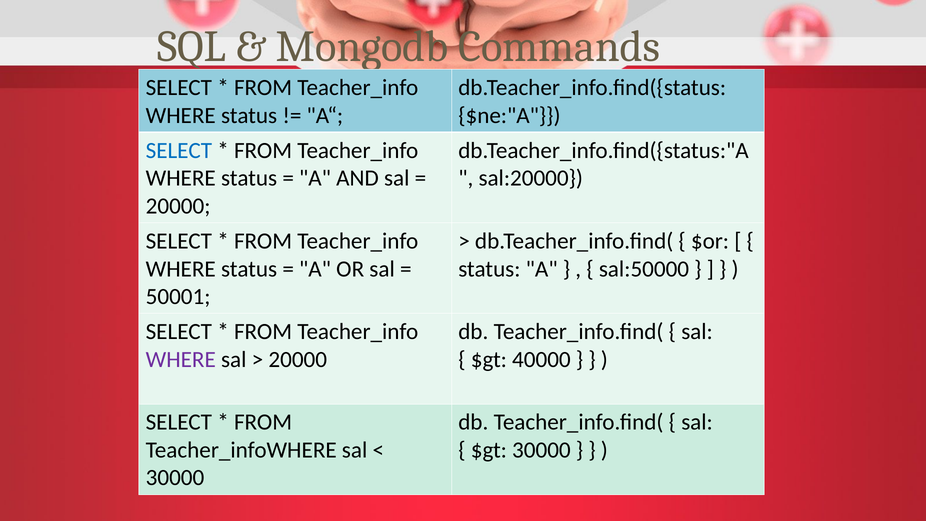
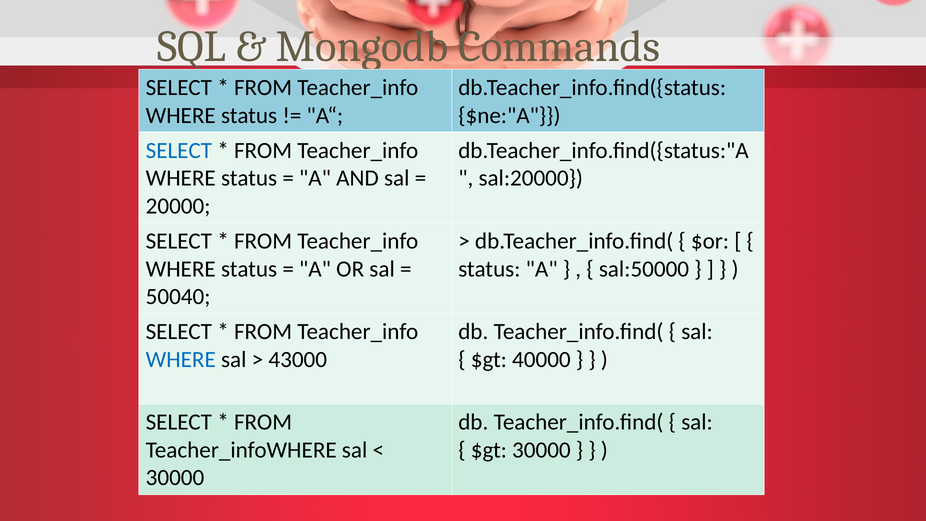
50001: 50001 -> 50040 (178, 297)
WHERE colour: purple -> blue (181, 359)
20000: 20000 -> 43000 (298, 359)
